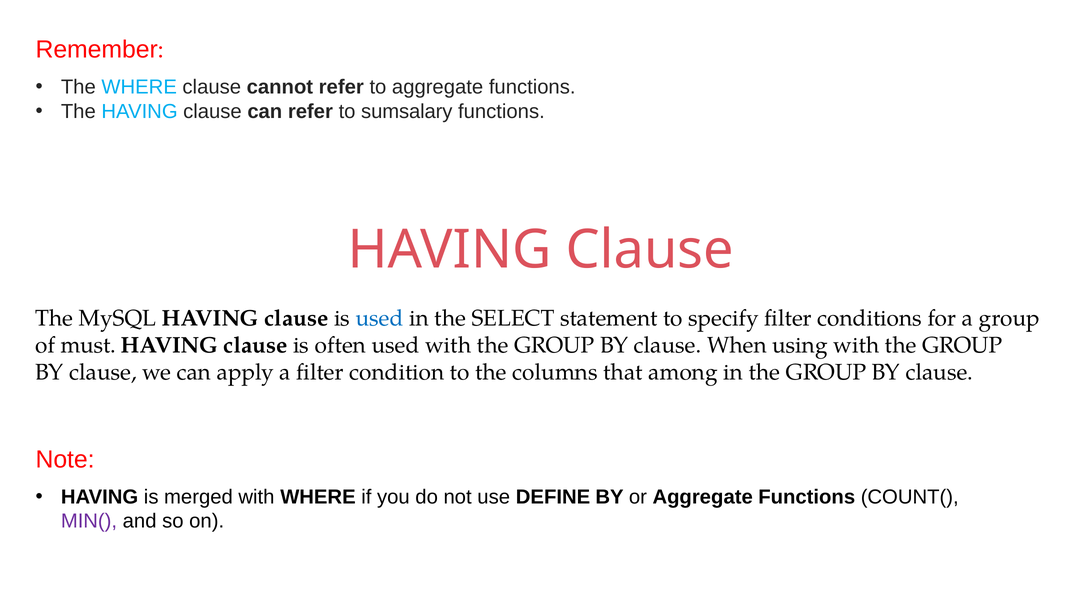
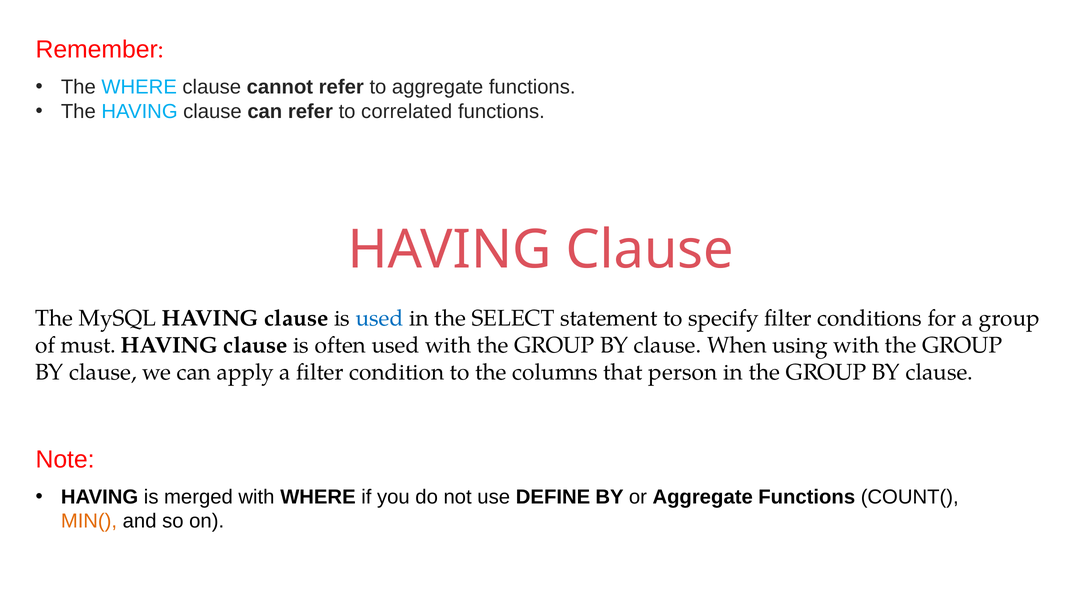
sumsalary: sumsalary -> correlated (407, 112)
among: among -> person (683, 372)
MIN( colour: purple -> orange (89, 521)
